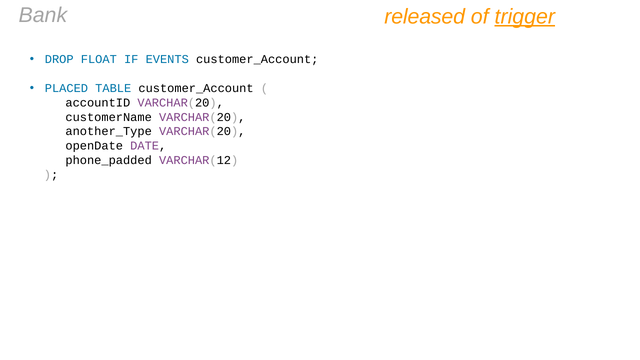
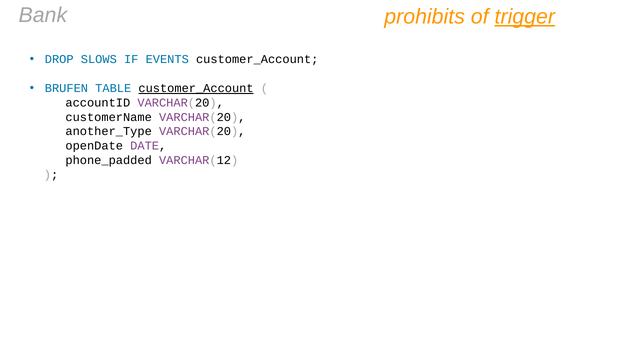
released: released -> prohibits (425, 17)
FLOAT: FLOAT -> SLOWS (99, 60)
PLACED: PLACED -> BRUFEN (66, 88)
customer_Account underline: none -> present (196, 88)
